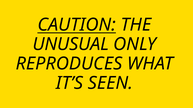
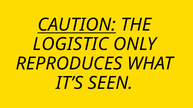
UNUSUAL: UNUSUAL -> LOGISTIC (70, 44)
